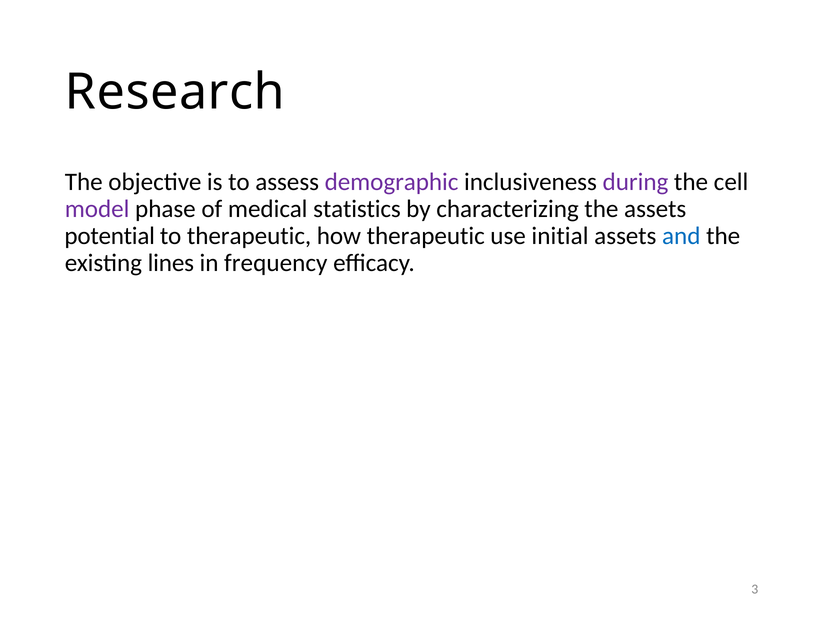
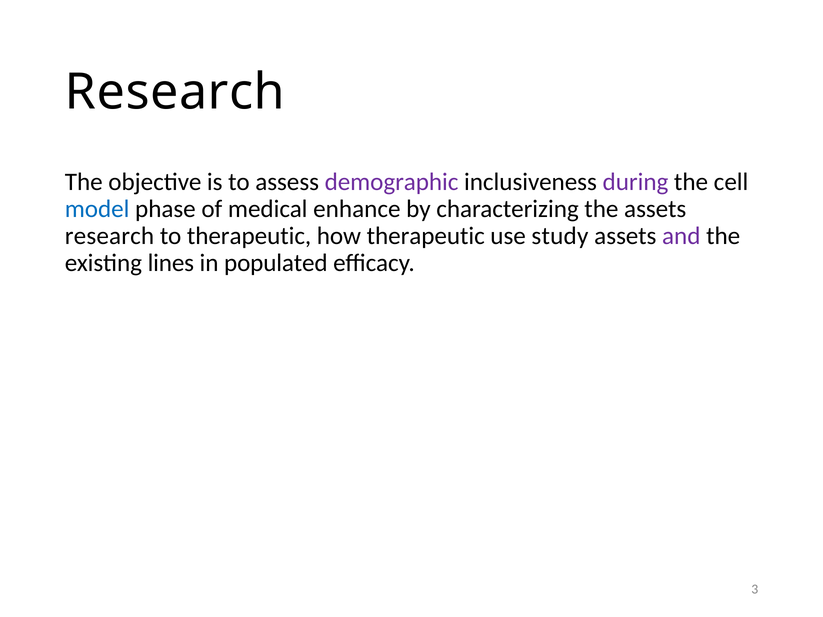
model colour: purple -> blue (97, 209)
statistics: statistics -> enhance (357, 209)
potential: potential -> research (109, 236)
initial: initial -> study (560, 236)
and colour: blue -> purple (681, 236)
frequency: frequency -> populated (276, 263)
